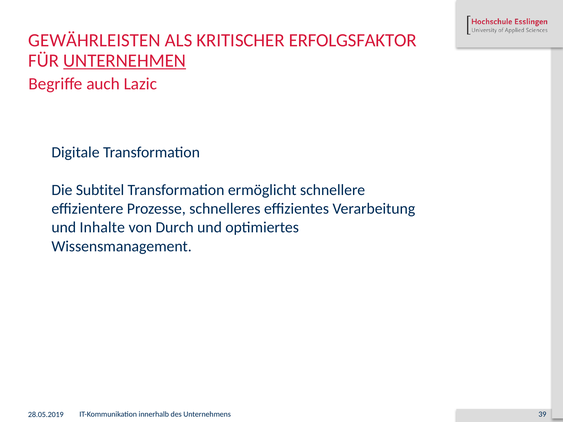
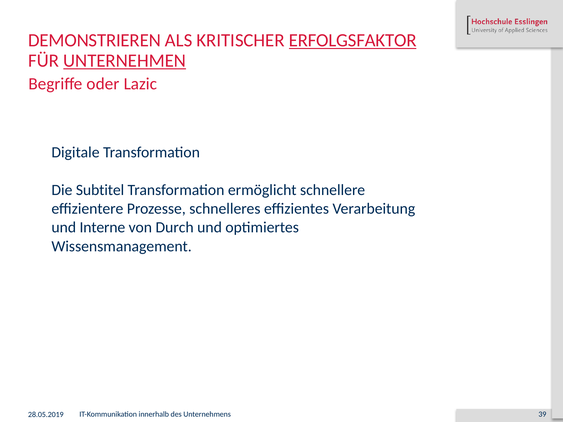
GEWÄHRLEISTEN: GEWÄHRLEISTEN -> DEMONSTRIEREN (94, 40)
ERFOLGSFAKTOR underline: none -> present (353, 40)
auch: auch -> oder (103, 84)
Inhalte: Inhalte -> Interne (102, 228)
